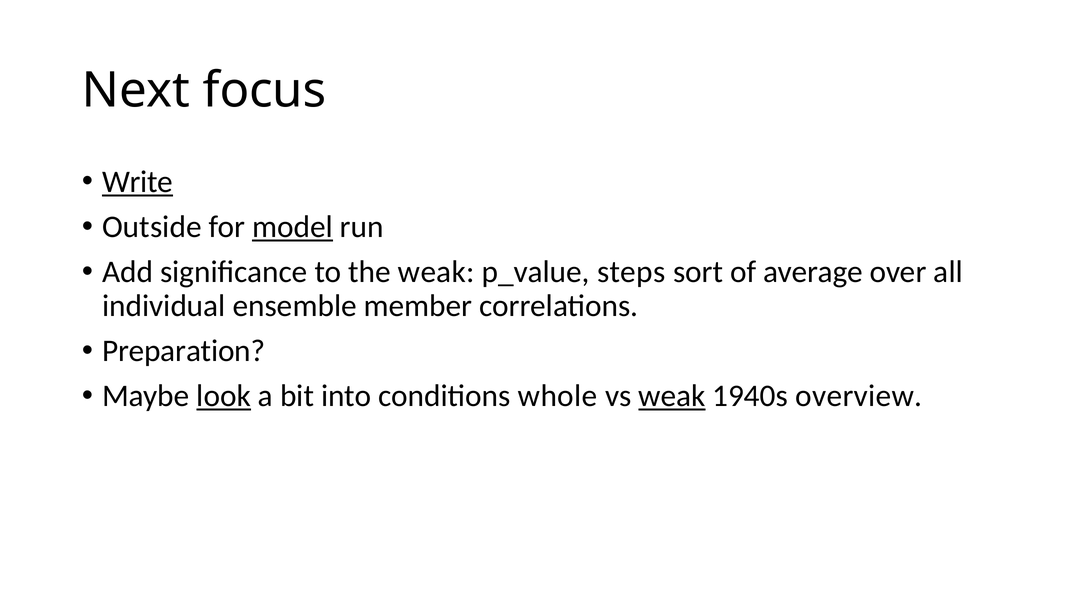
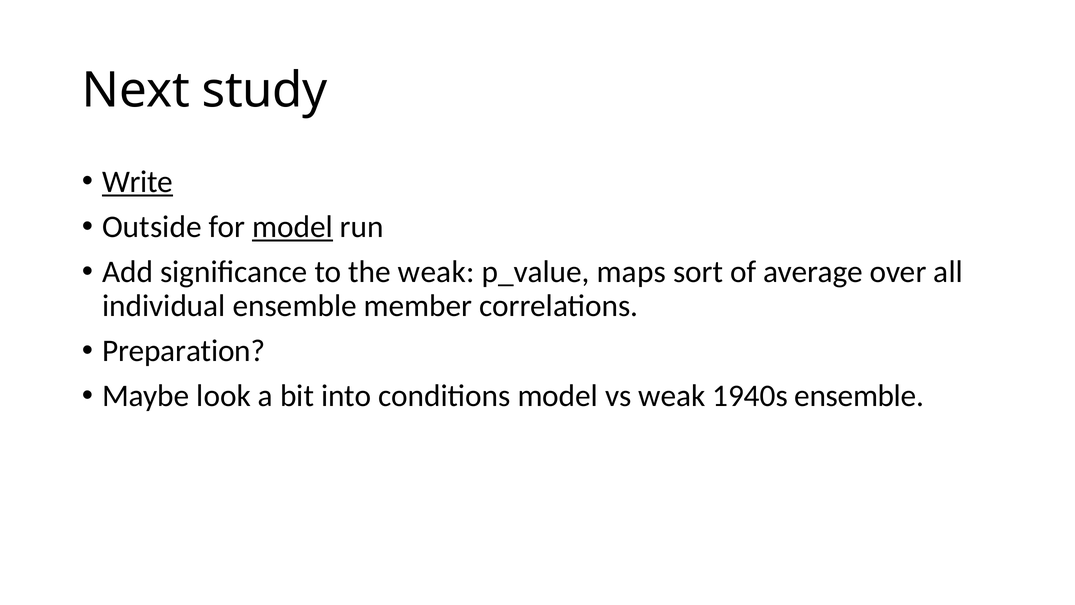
focus: focus -> study (265, 90)
steps: steps -> maps (631, 272)
look underline: present -> none (224, 396)
conditions whole: whole -> model (558, 396)
weak underline: present -> none (672, 396)
1940s overview: overview -> ensemble (859, 396)
